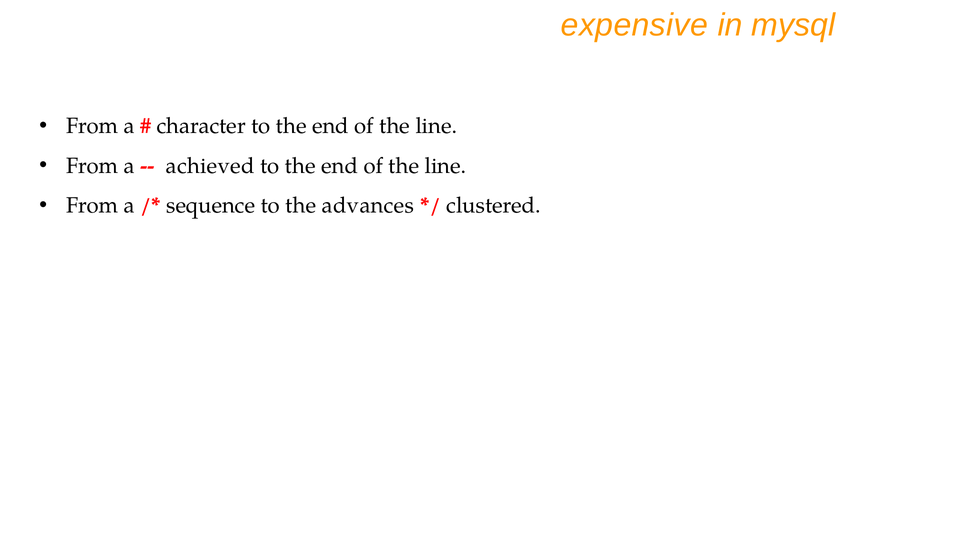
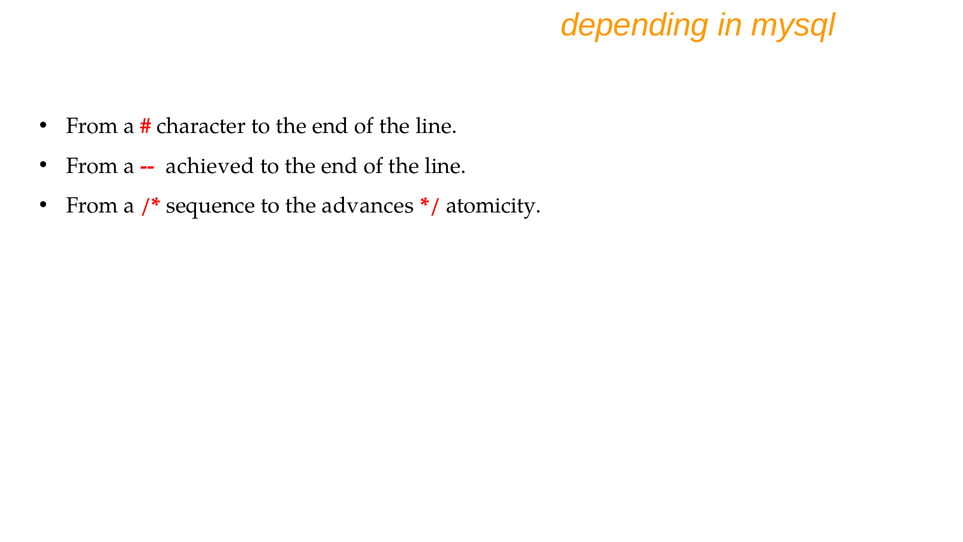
expensive: expensive -> depending (635, 25)
clustered: clustered -> atomicity (494, 205)
